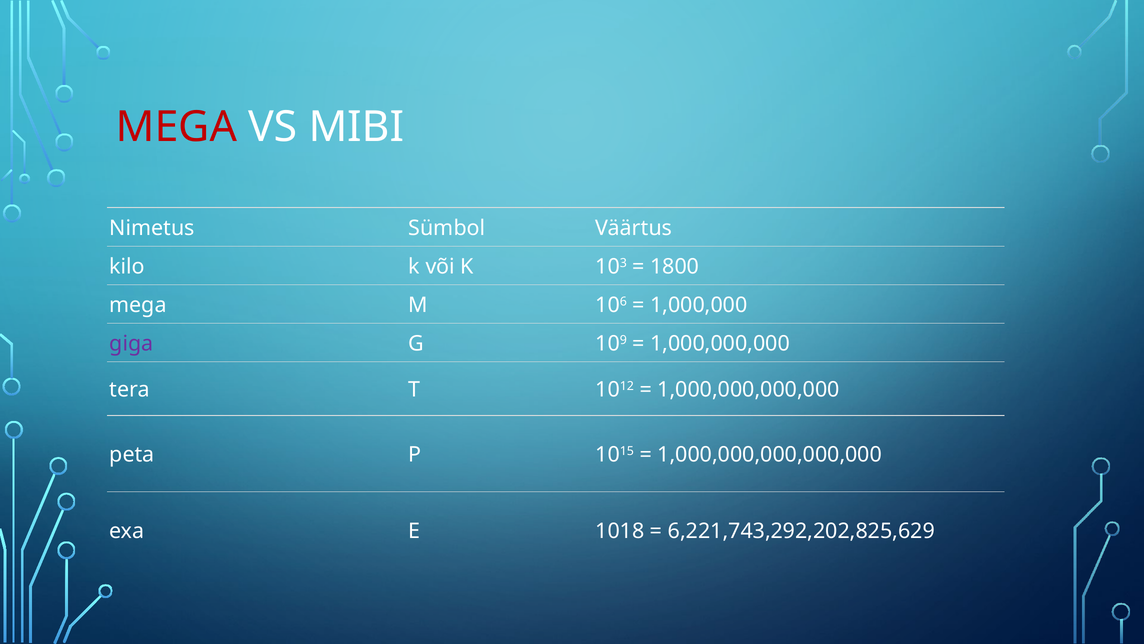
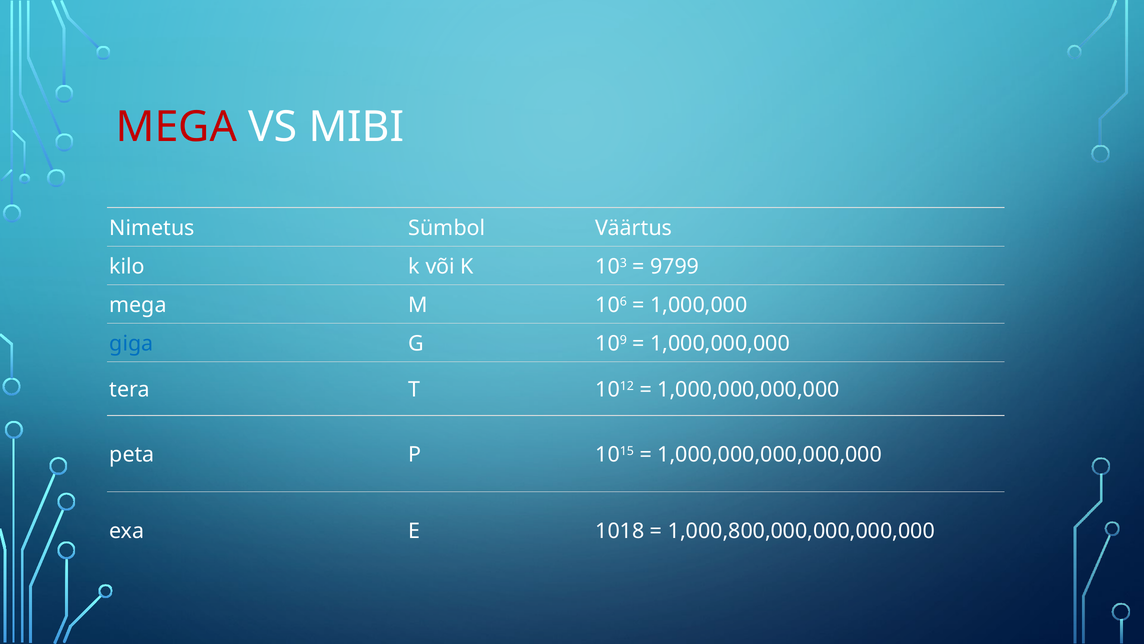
1800: 1800 -> 9799 (675, 266)
giga colour: purple -> blue (131, 343)
6,221,743,292,202,825,629: 6,221,743,292,202,825,629 -> 1,000,800,000,000,000,000 (801, 531)
